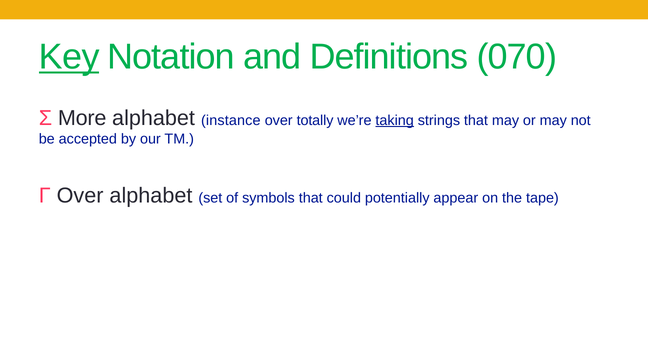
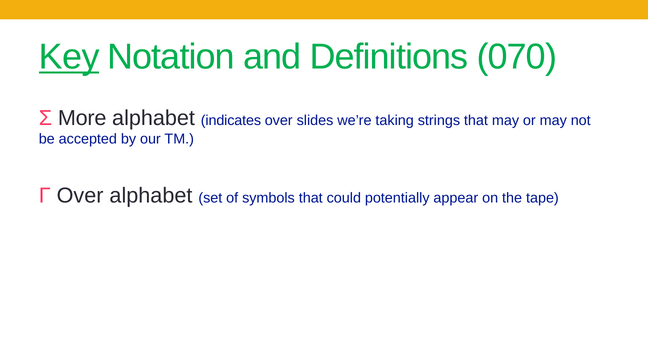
instance: instance -> indicates (231, 121)
totally: totally -> slides (315, 121)
taking underline: present -> none (395, 121)
